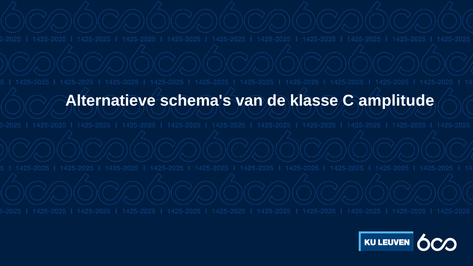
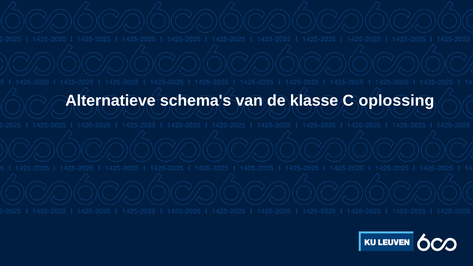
amplitude: amplitude -> oplossing (396, 101)
